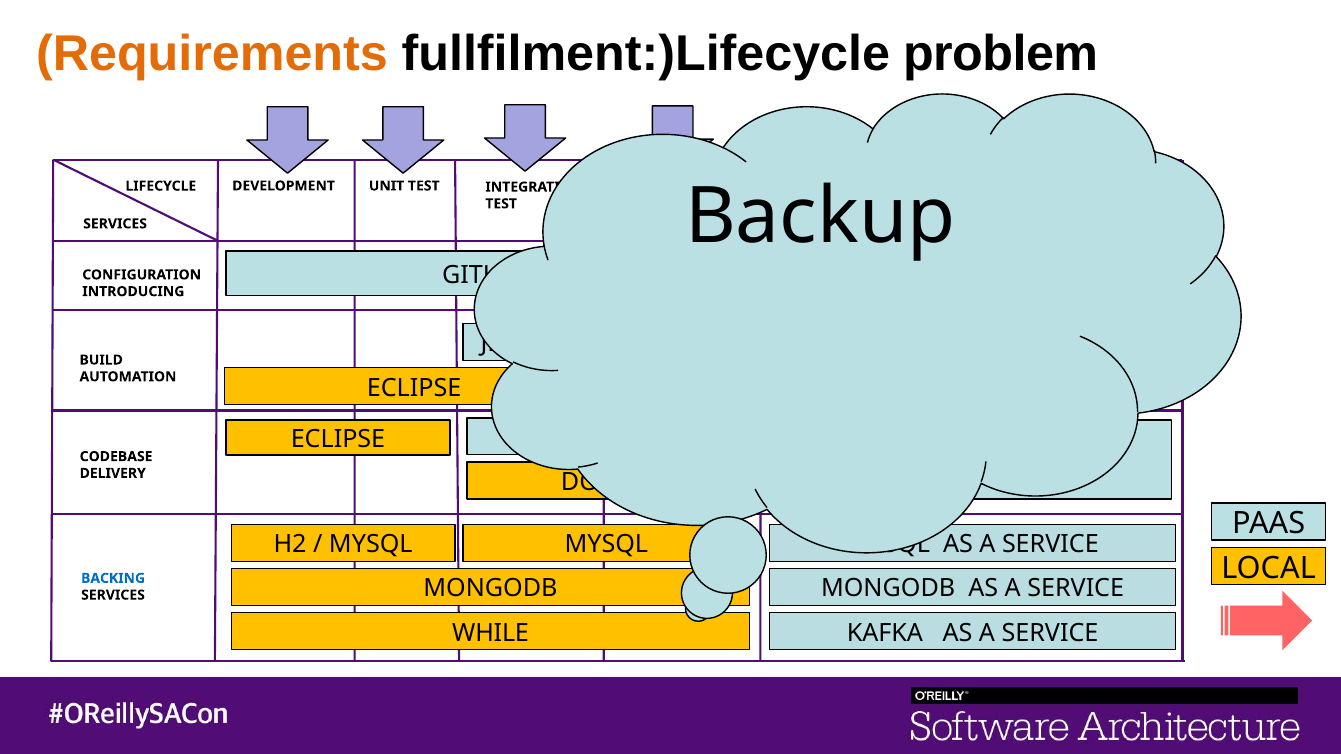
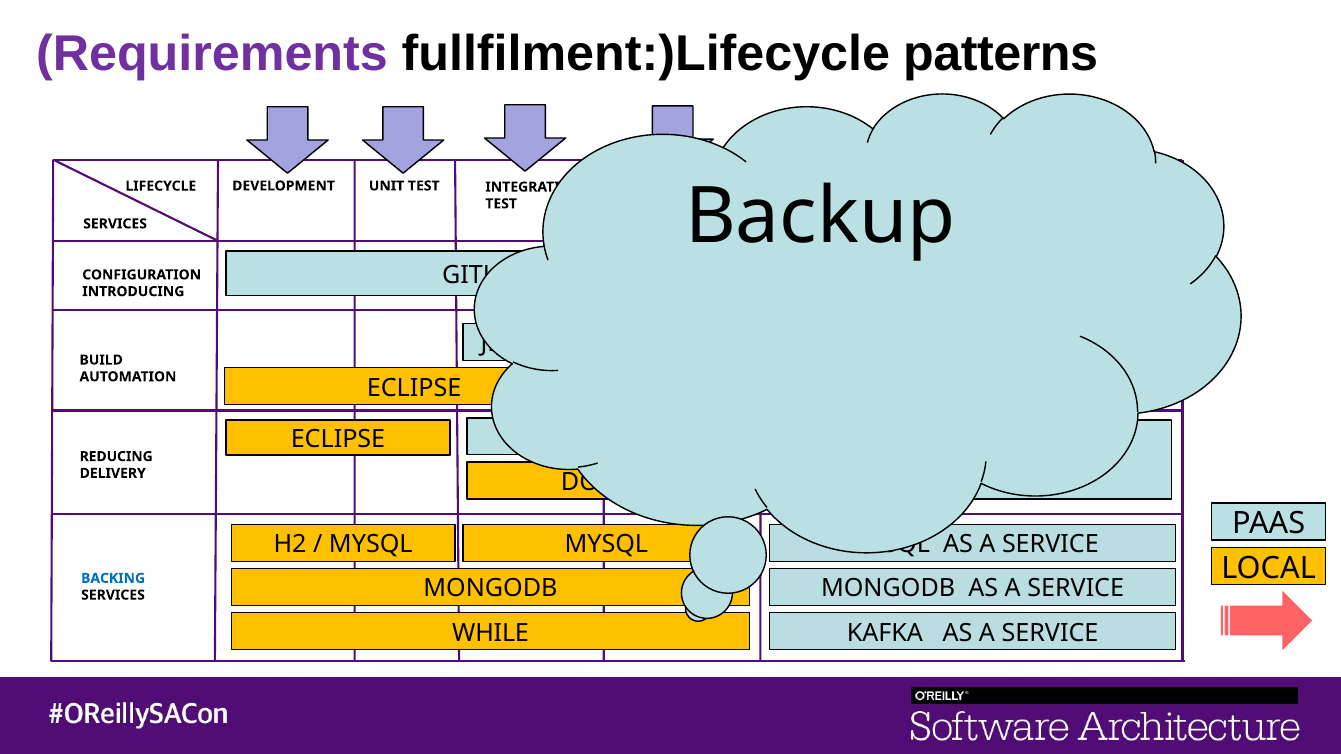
Requirements colour: orange -> purple (212, 54)
problem: problem -> patterns (1001, 54)
CODEBASE: CODEBASE -> REDUCING (116, 457)
